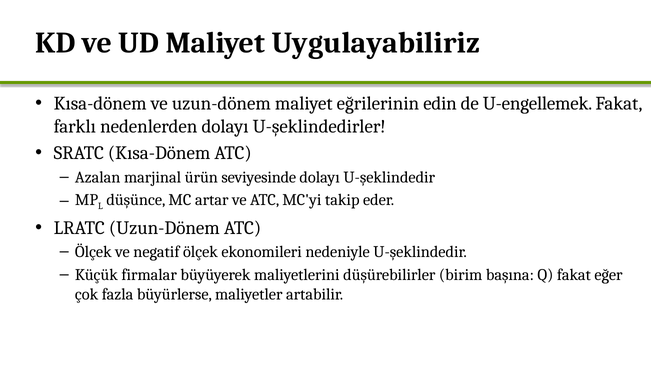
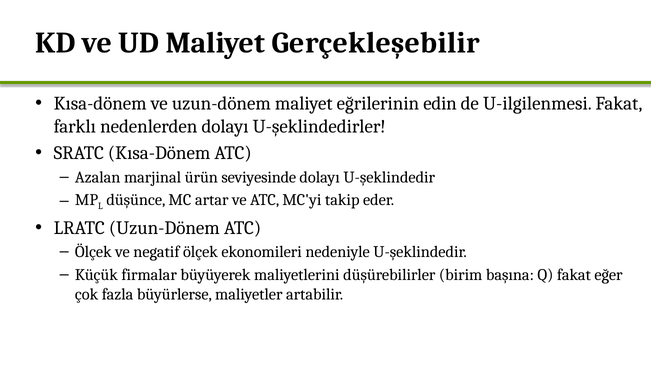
Uygulayabiliriz: Uygulayabiliriz -> Gerçekleşebilir (376, 43)
U-engellemek: U-engellemek -> U-ilgilenmesi (537, 104)
